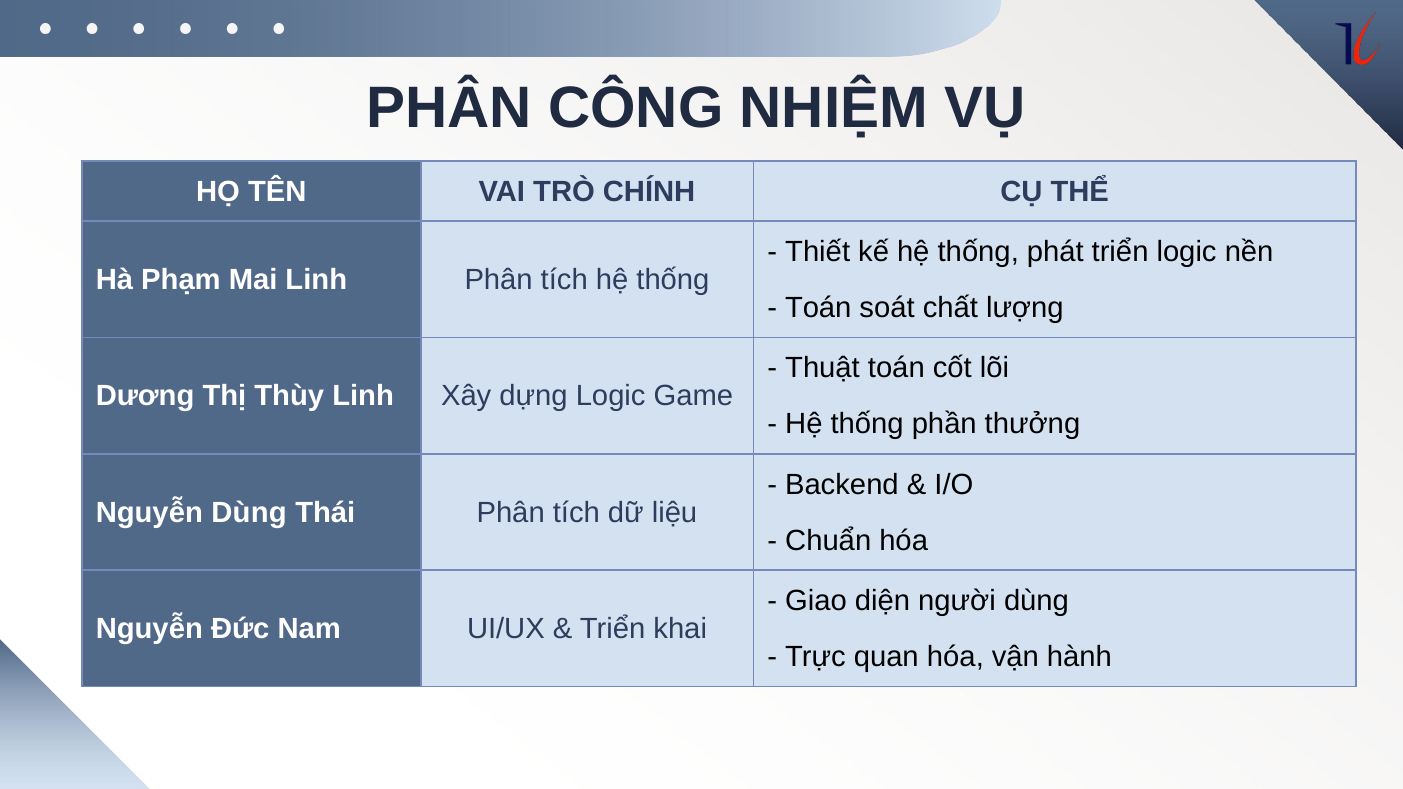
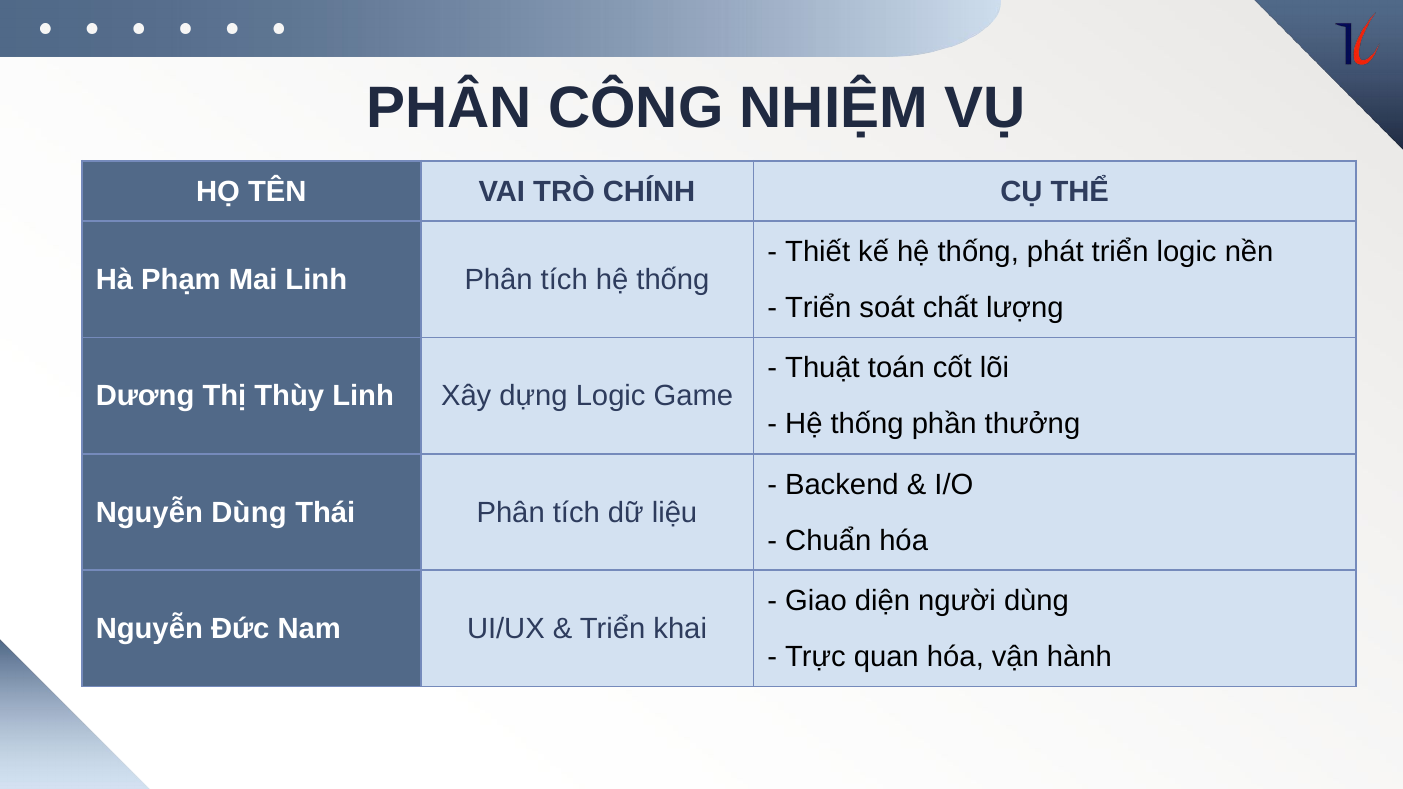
Toán: Toán -> Triển (818, 308)
